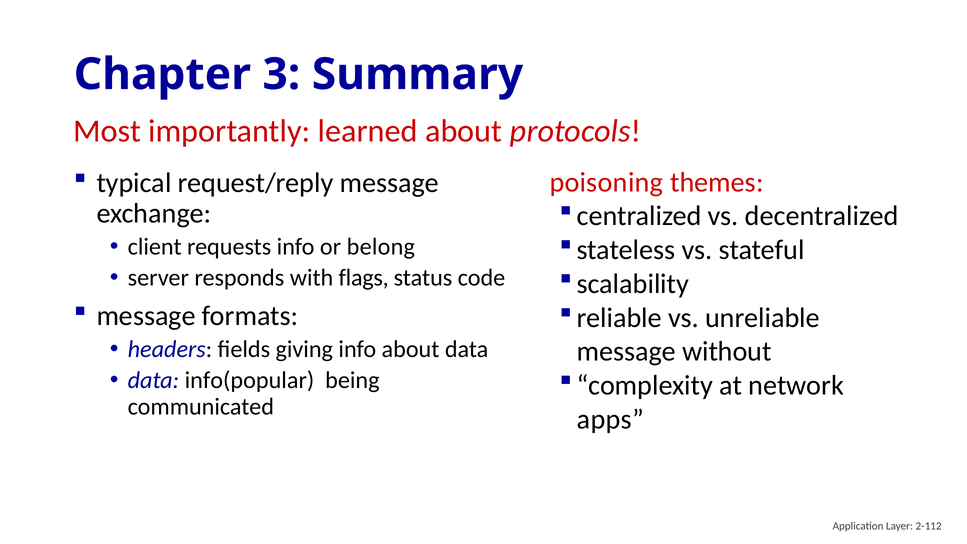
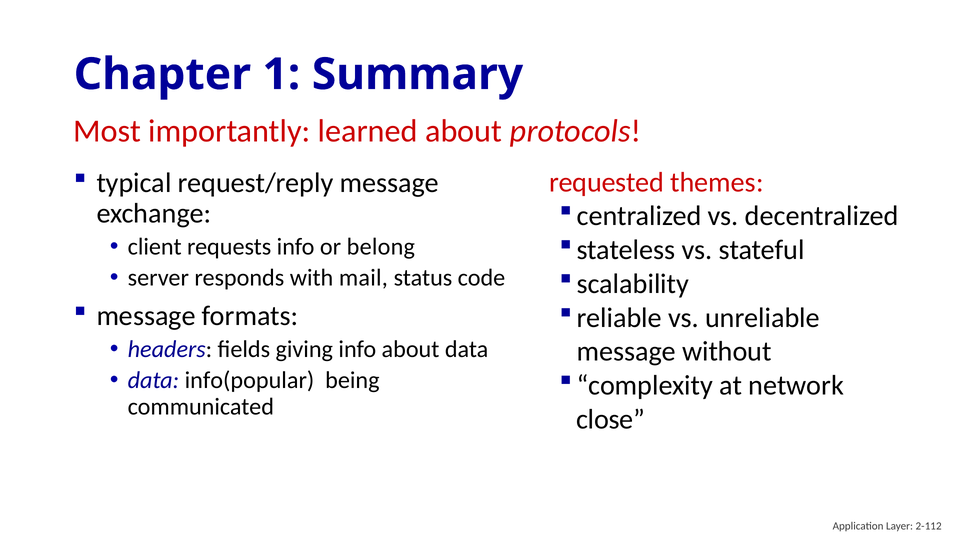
3: 3 -> 1 (281, 74)
poisoning: poisoning -> requested (607, 182)
flags: flags -> mail (363, 278)
apps: apps -> close (611, 419)
